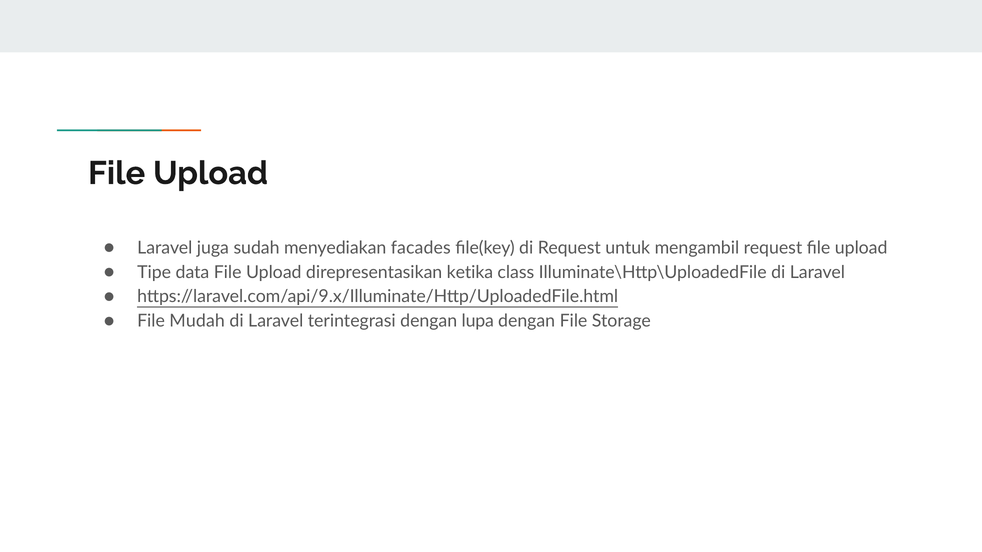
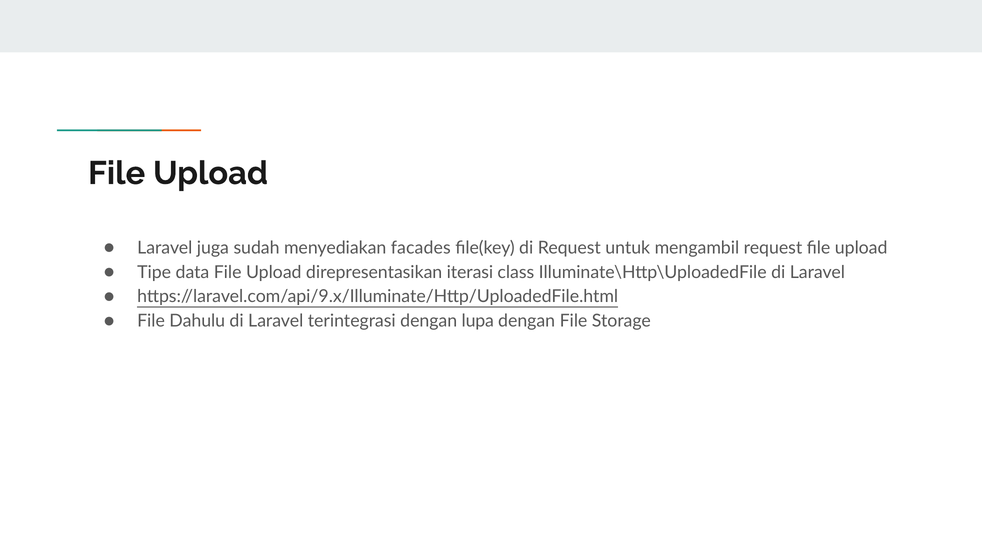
ketika: ketika -> iterasi (470, 272)
Mudah: Mudah -> Dahulu (197, 321)
